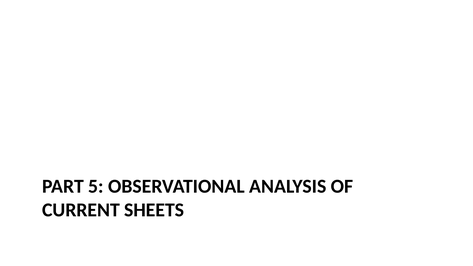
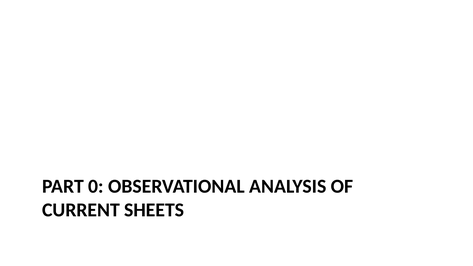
5: 5 -> 0 (96, 187)
